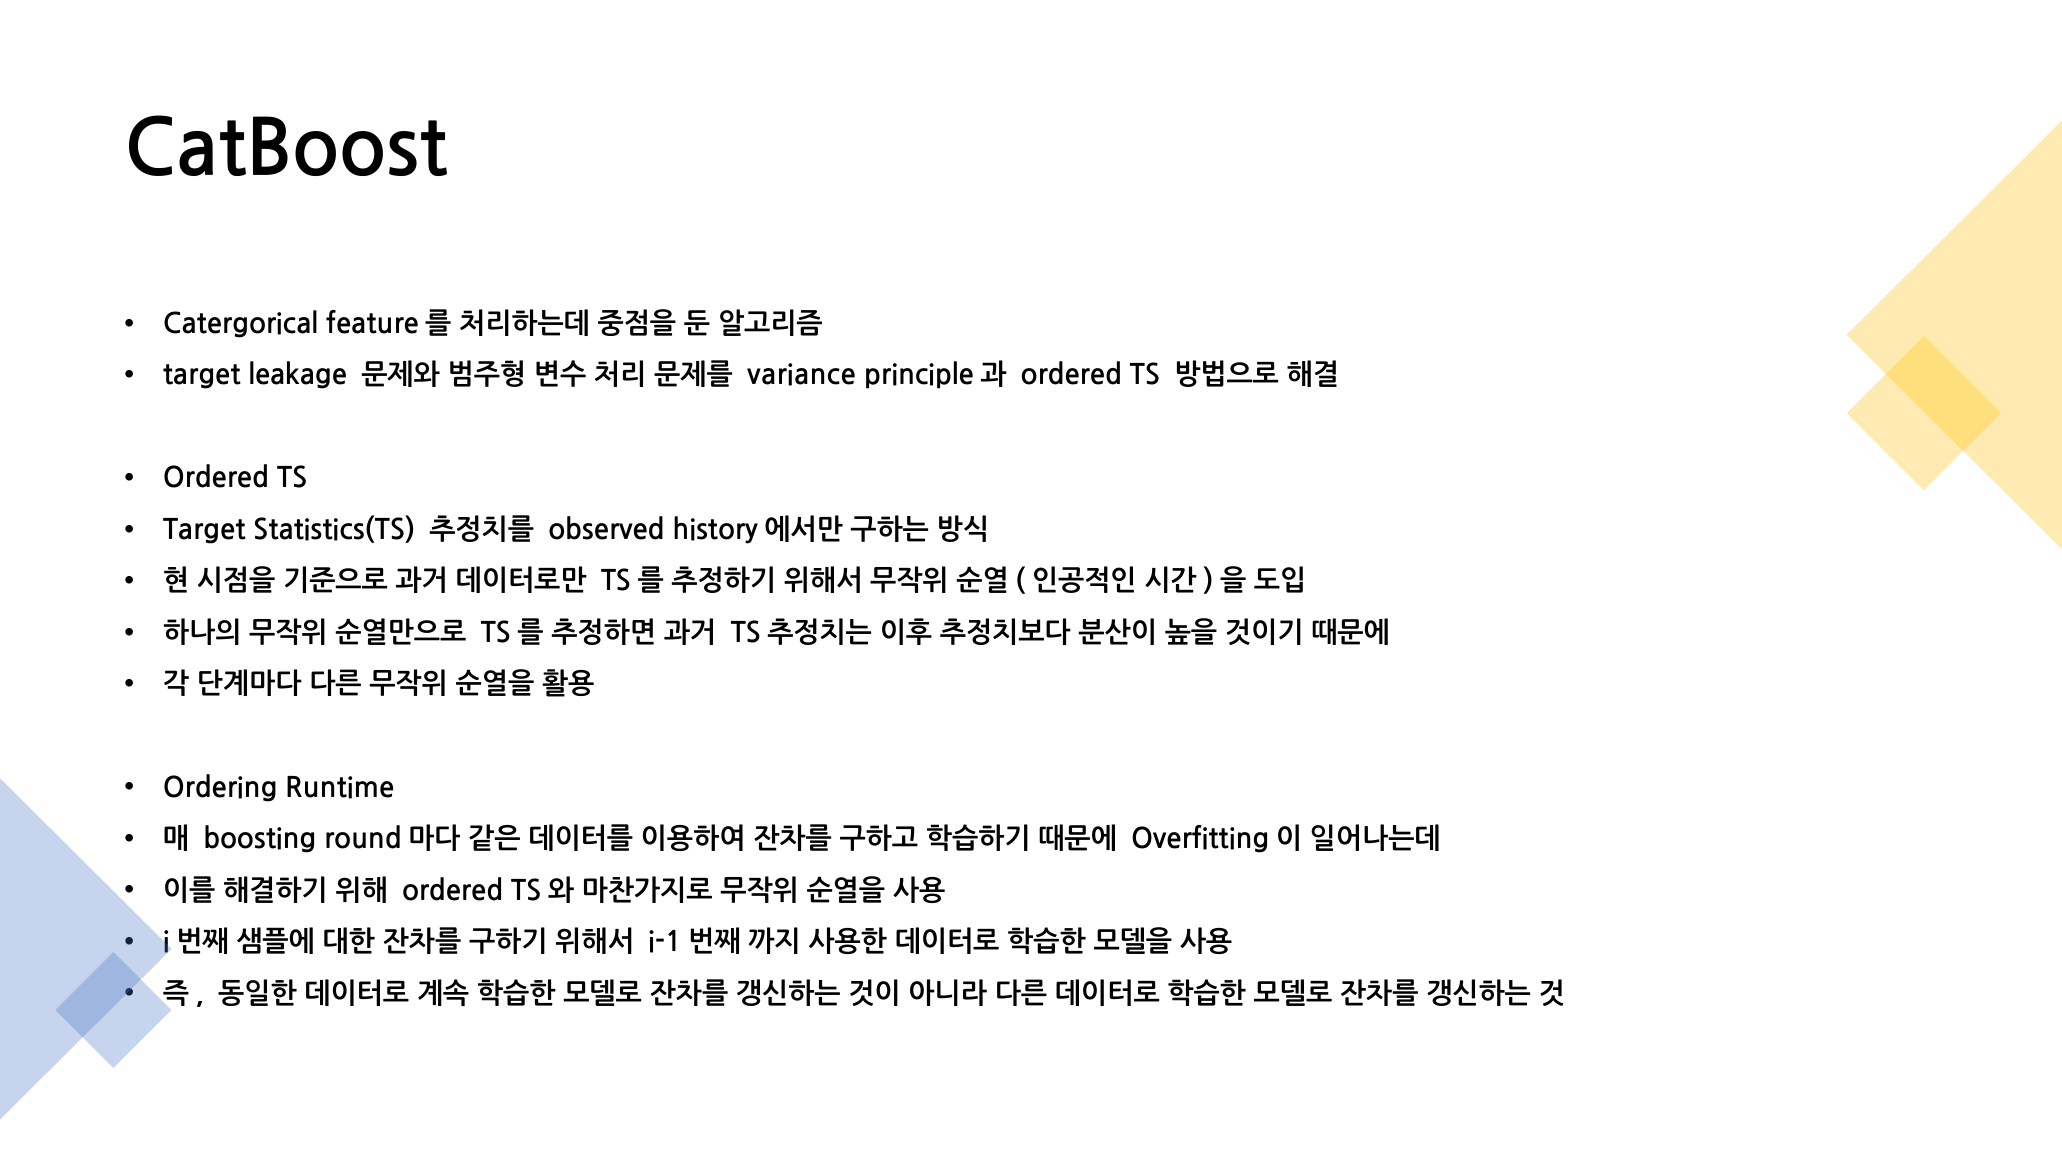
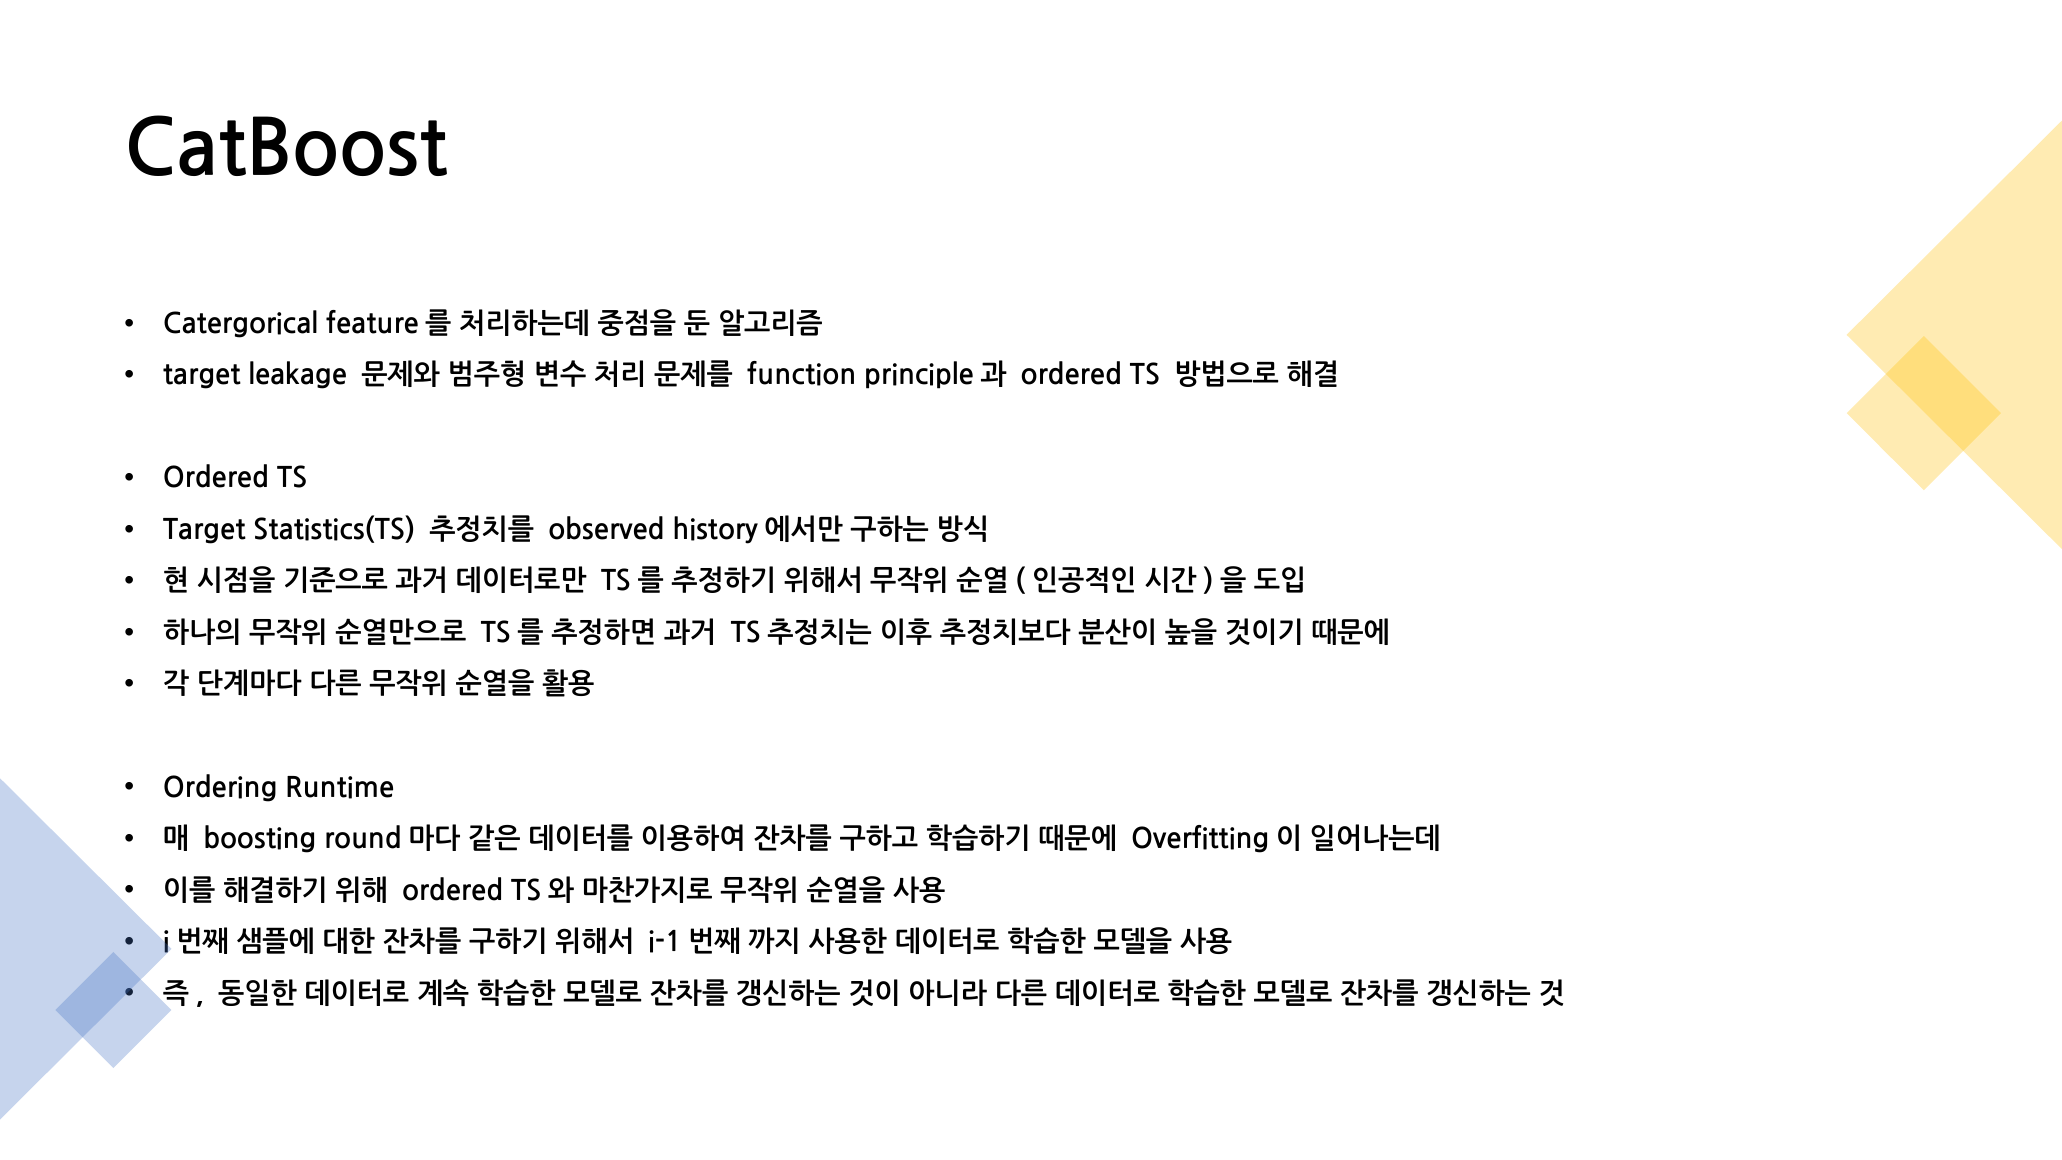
variance: variance -> function (802, 376)
